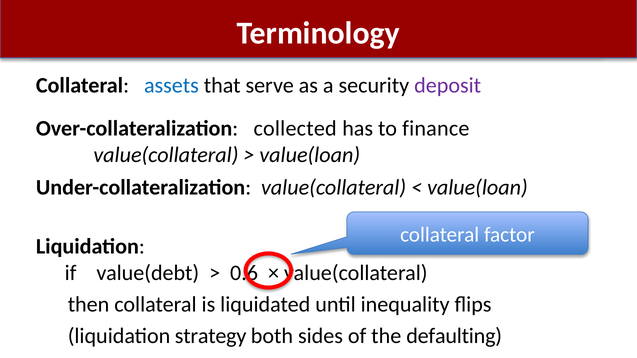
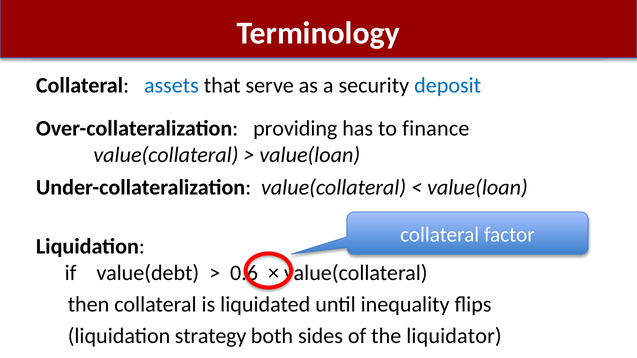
deposit colour: purple -> blue (448, 86)
collected: collected -> providing (295, 129)
defaulting: defaulting -> liquidator (454, 336)
